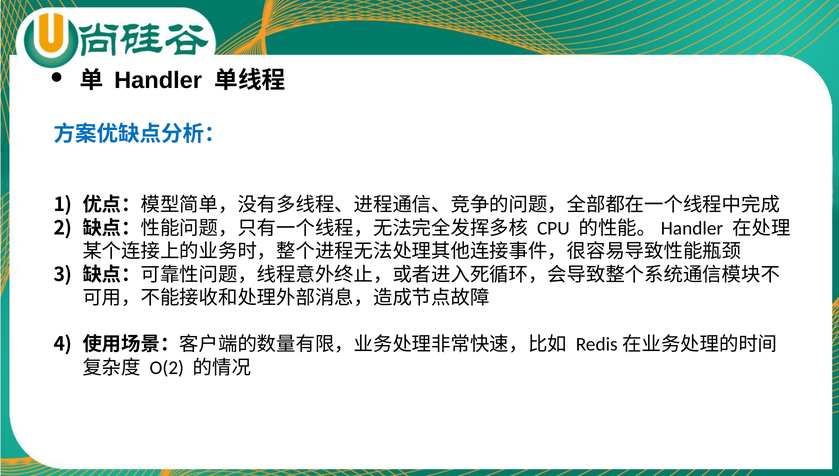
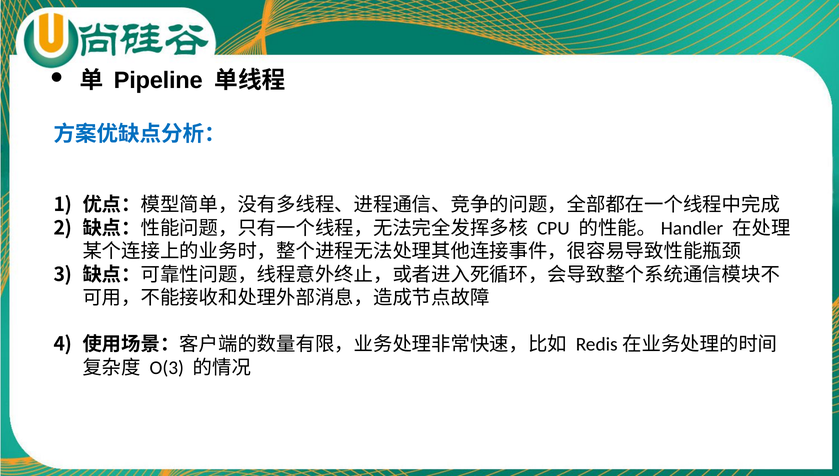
Handler: Handler -> Pipeline (158, 80)
O(2: O(2 -> O(3 (167, 368)
